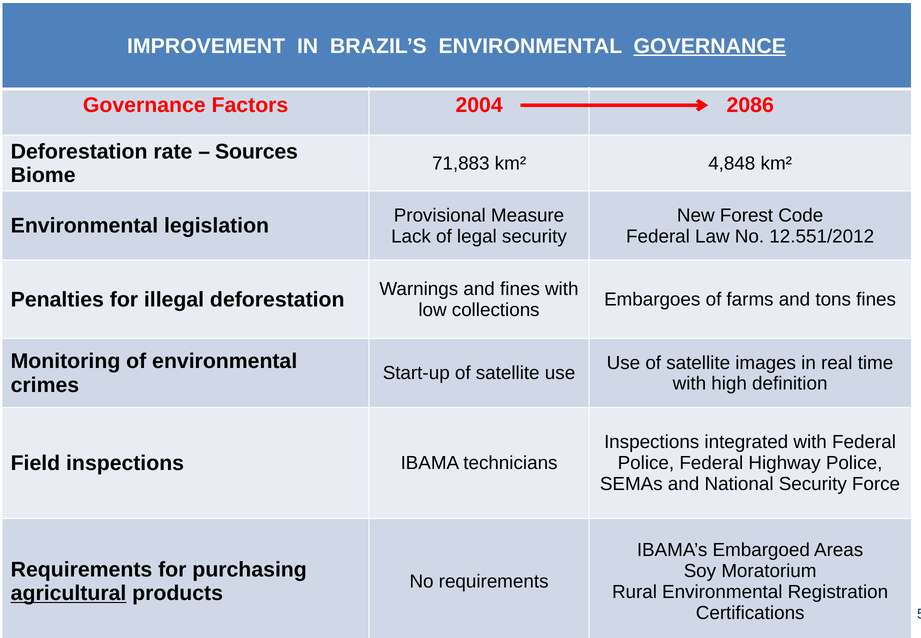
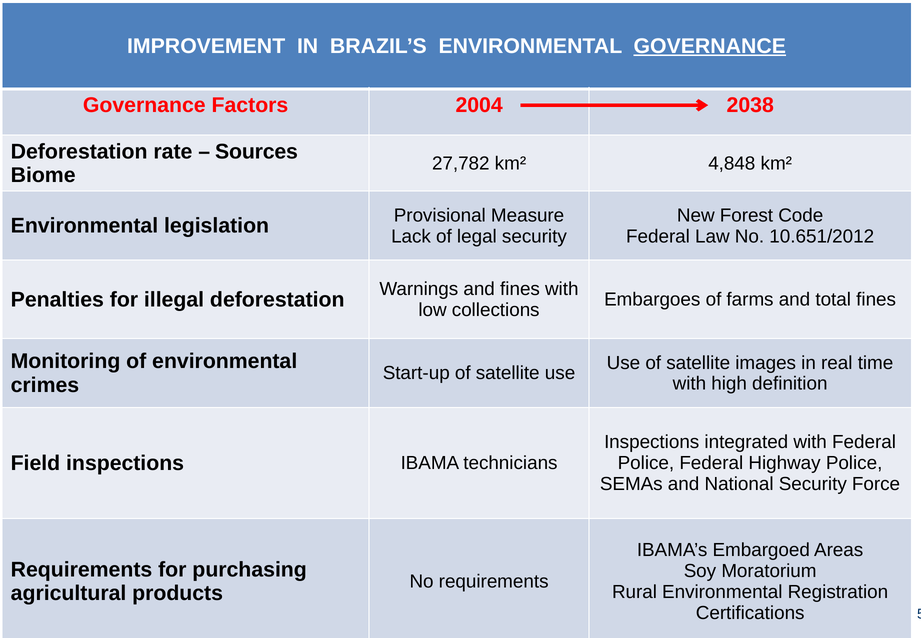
2086: 2086 -> 2038 (750, 105)
71,883: 71,883 -> 27,782 (461, 163)
12.551/2012: 12.551/2012 -> 10.651/2012 (822, 236)
tons: tons -> total (833, 299)
agricultural underline: present -> none (69, 593)
